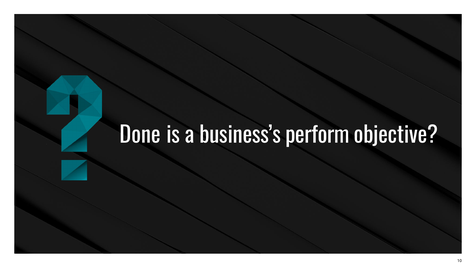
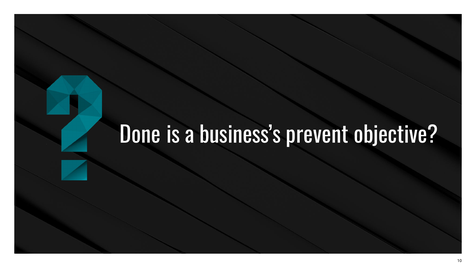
perform: perform -> prevent (317, 135)
